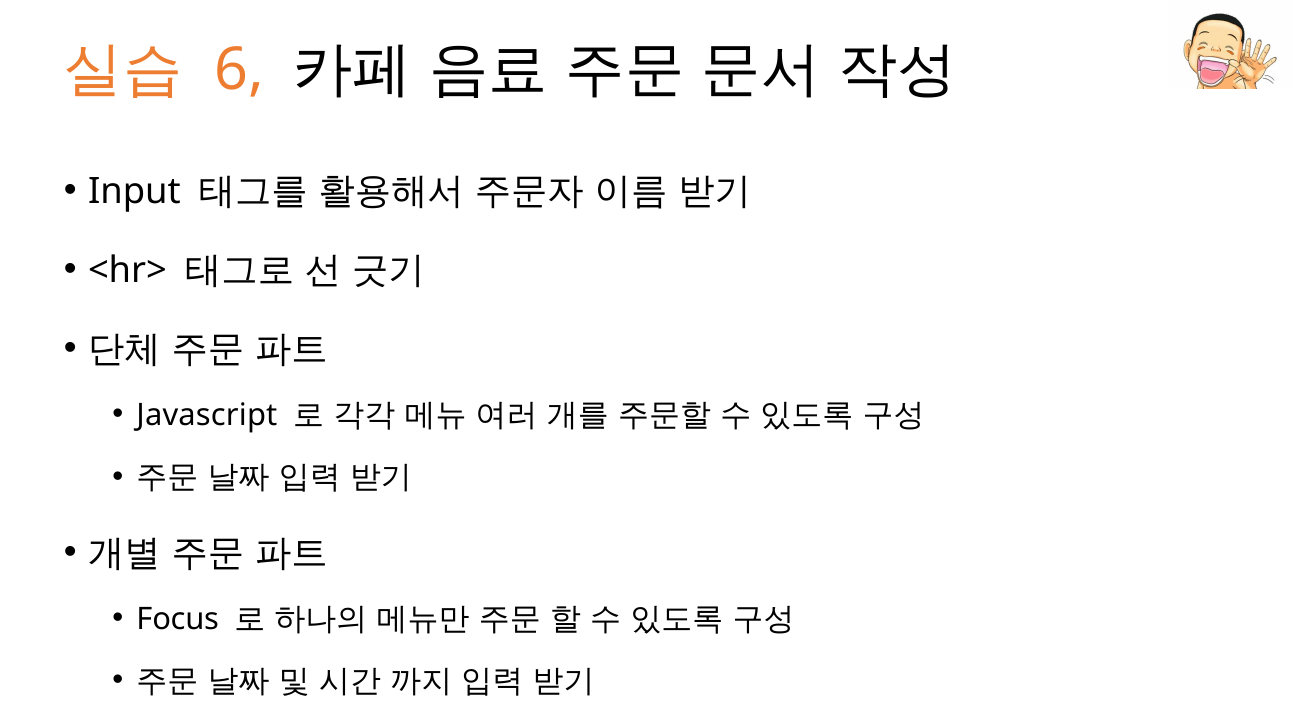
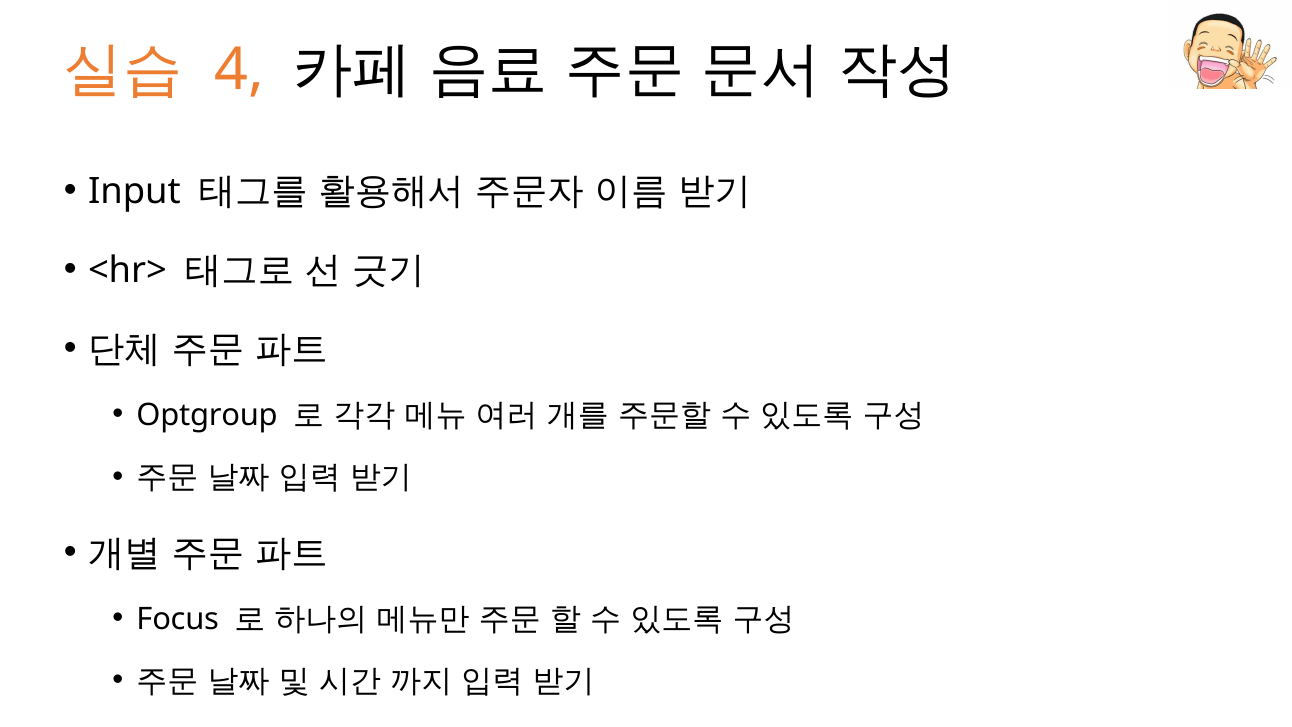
6: 6 -> 4 (239, 70)
Javascript: Javascript -> Optgroup (207, 415)
